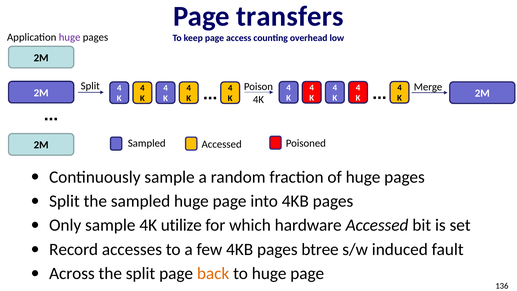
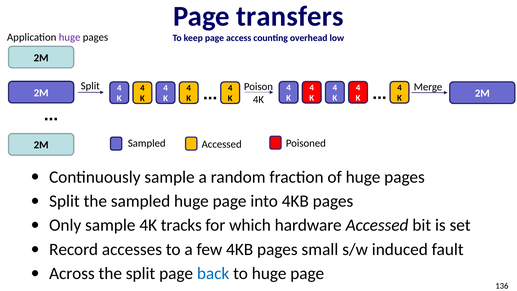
utilize: utilize -> tracks (181, 225)
btree: btree -> small (320, 249)
back colour: orange -> blue (213, 273)
